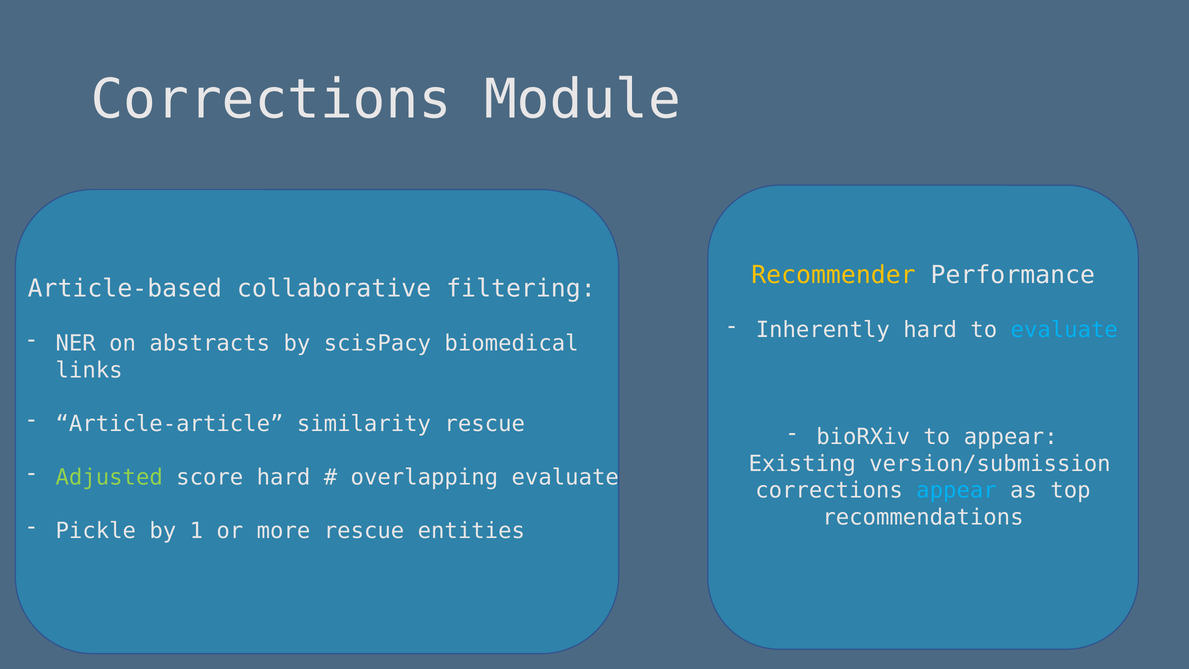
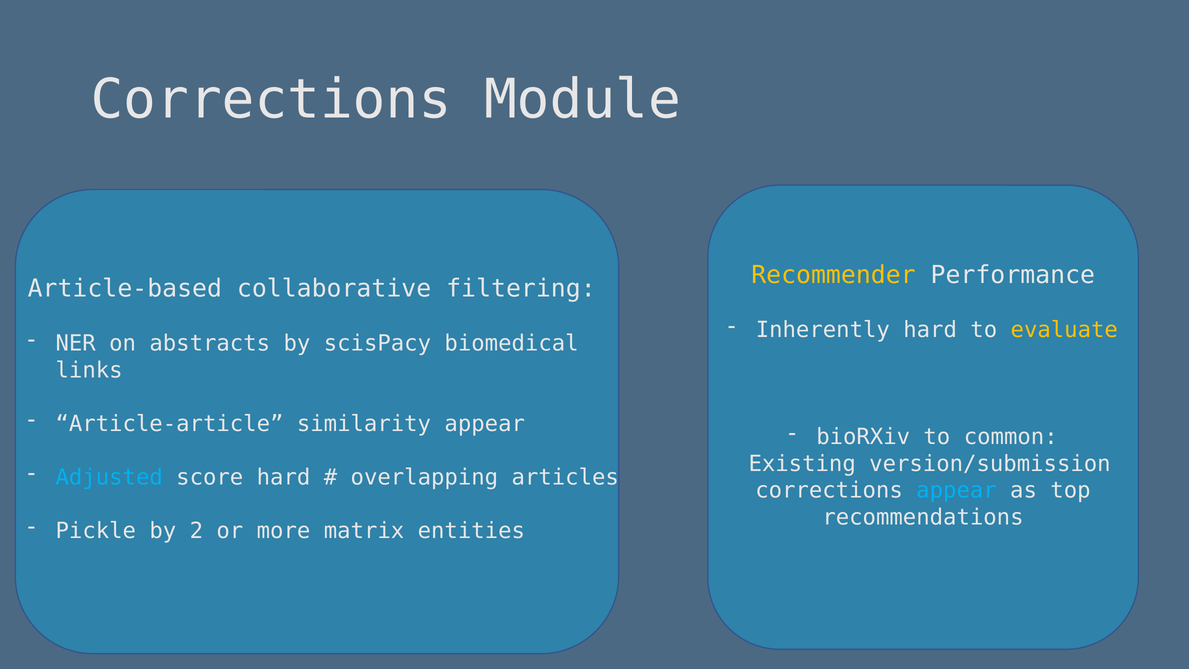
evaluate colour: light blue -> yellow (1064, 330)
similarity rescue: rescue -> appear (485, 424)
to appear: appear -> common (1011, 437)
Adjusted colour: light green -> light blue (109, 477)
overlapping evaluate: evaluate -> articles (565, 477)
1: 1 -> 2 (196, 531)
more rescue: rescue -> matrix (364, 531)
